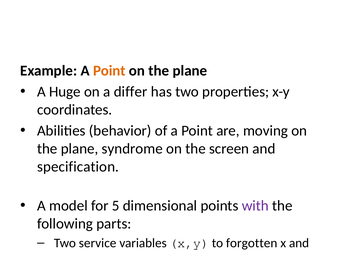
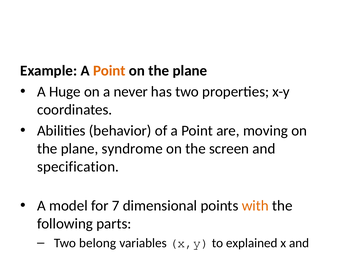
differ: differ -> never (131, 92)
5: 5 -> 7 (116, 206)
with colour: purple -> orange (255, 206)
service: service -> belong (98, 243)
forgotten: forgotten -> explained (252, 243)
